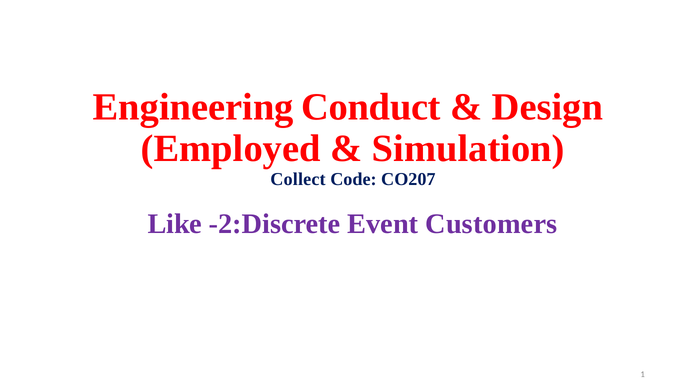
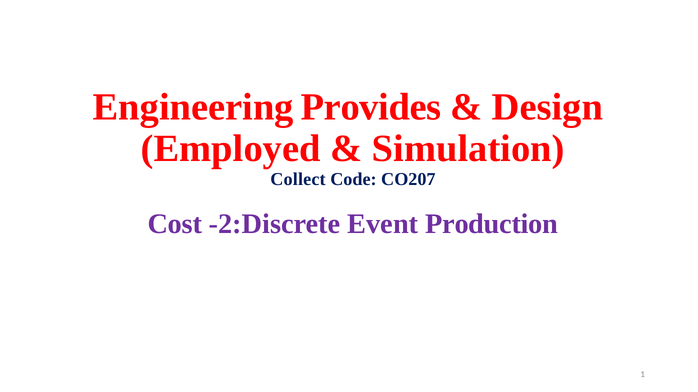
Conduct: Conduct -> Provides (371, 107)
Like: Like -> Cost (175, 224)
Customers: Customers -> Production (492, 224)
